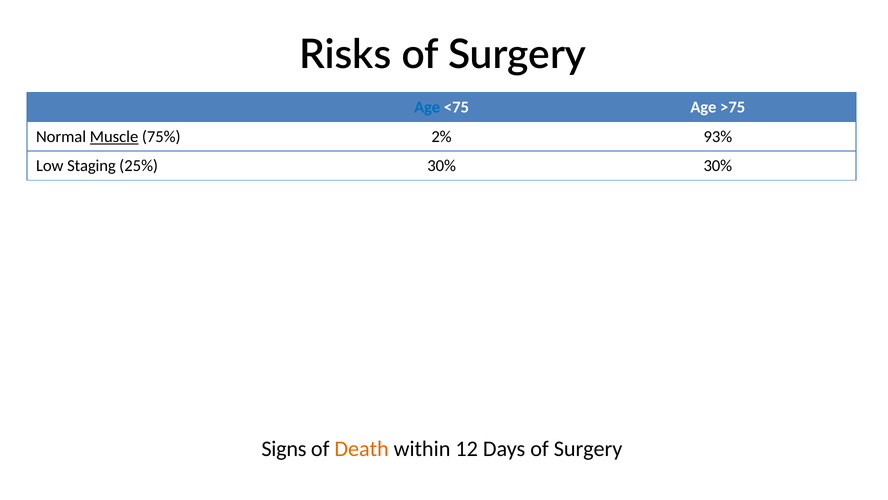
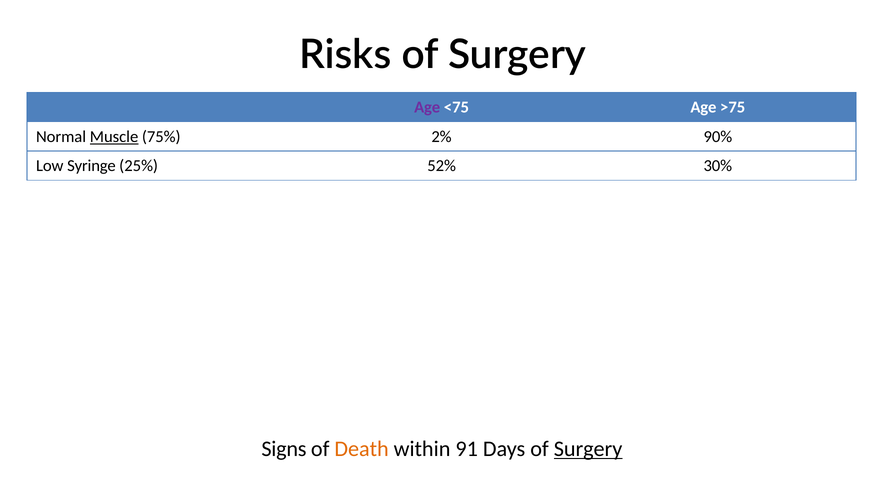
Age colour: blue -> purple (427, 107)
93%: 93% -> 90% (718, 136)
Staging: Staging -> Syringe (91, 166)
25% 30%: 30% -> 52% (442, 166)
12: 12 -> 91 (467, 448)
Surgery underline: none -> present (588, 448)
